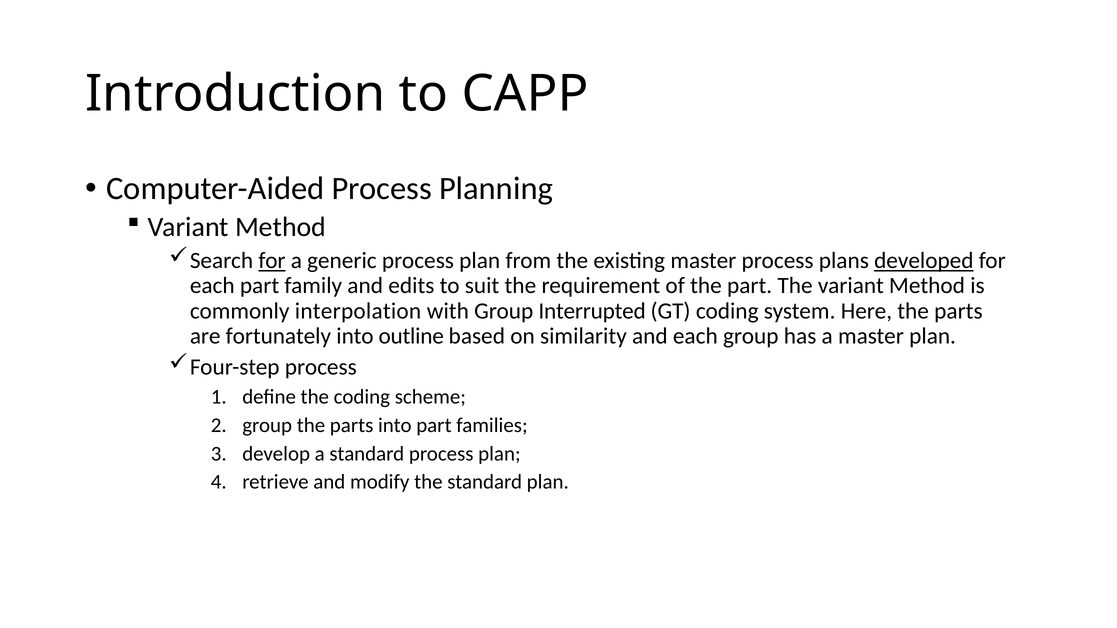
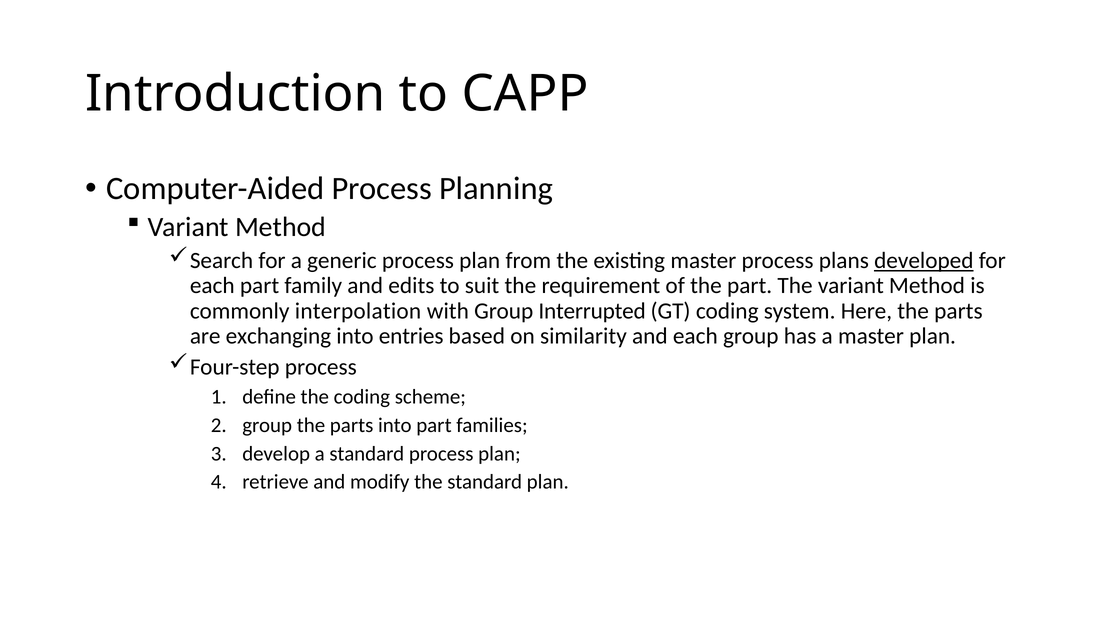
for underline: present -> none (272, 261)
fortunately: fortunately -> exchanging (278, 336)
outline: outline -> entries (411, 336)
